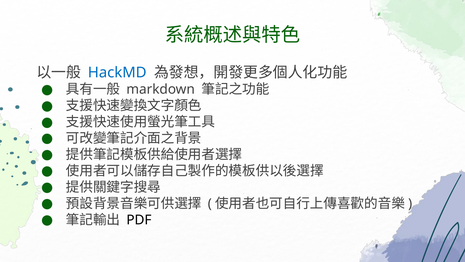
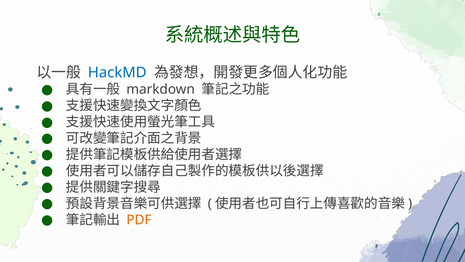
PDF colour: black -> orange (139, 220)
